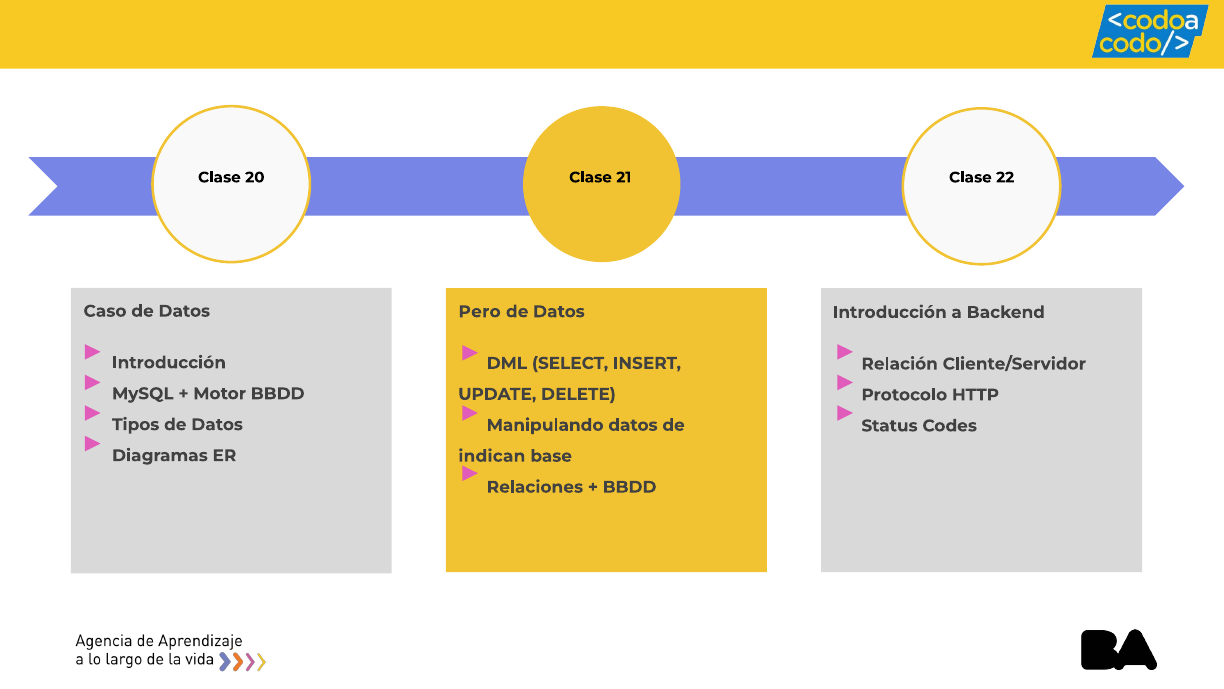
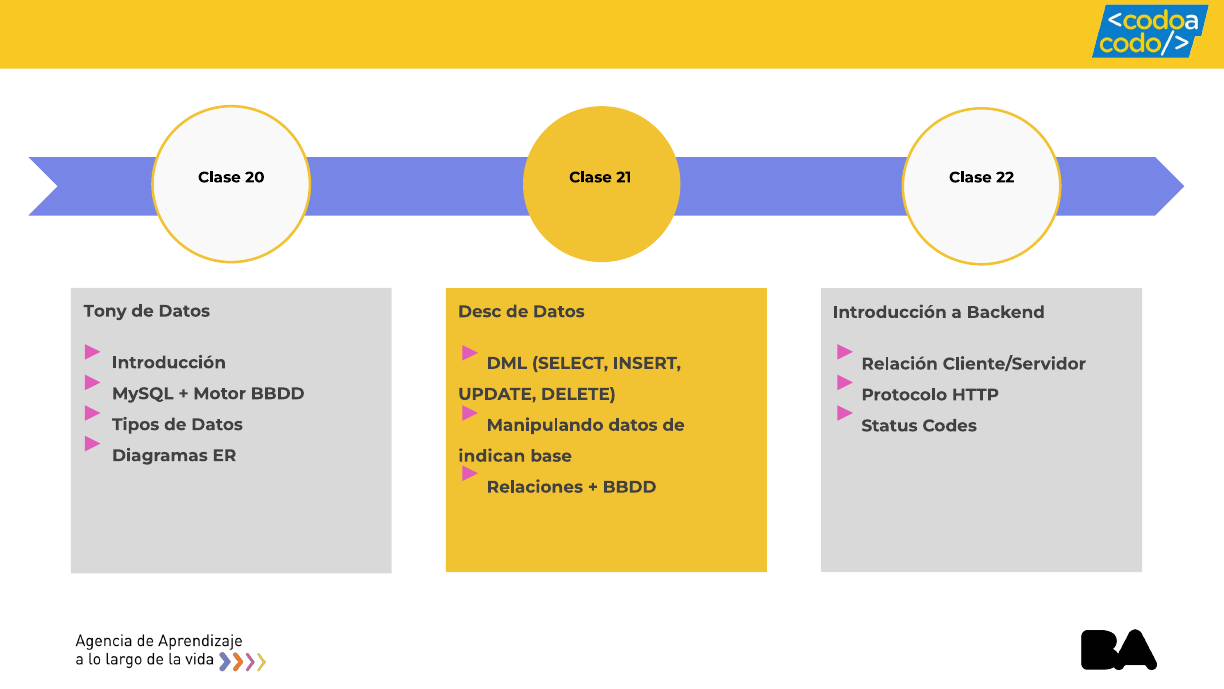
Caso: Caso -> Tony (105, 311)
Pero: Pero -> Desc (480, 311)
